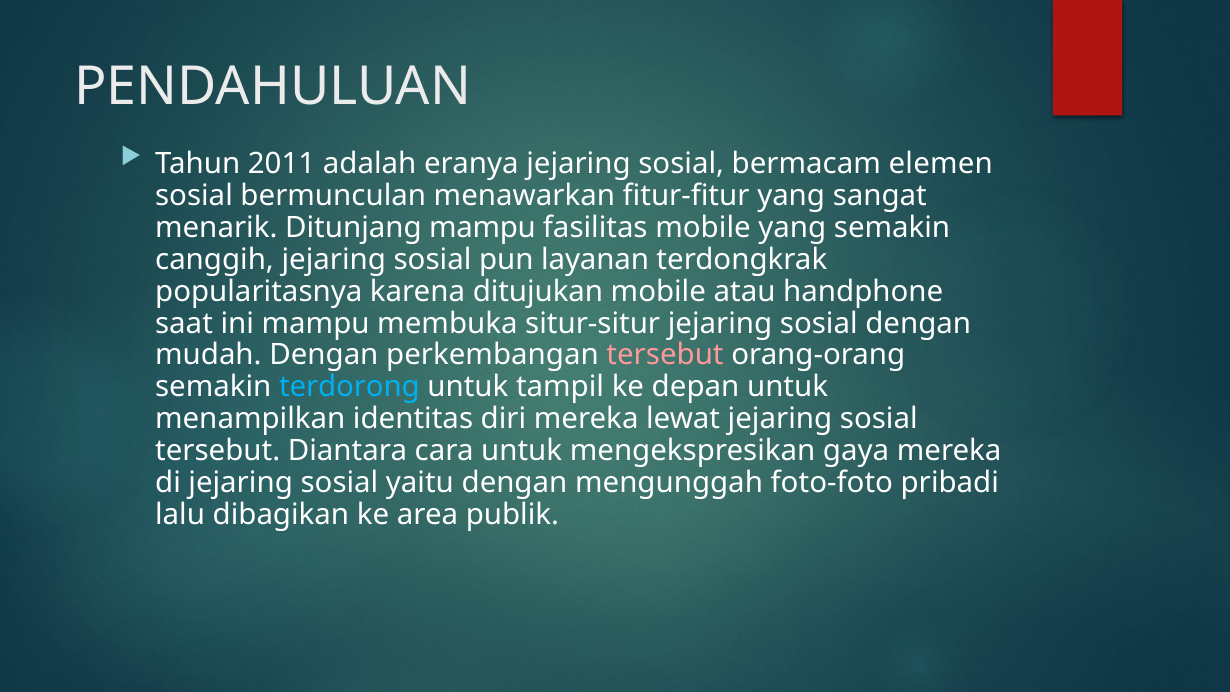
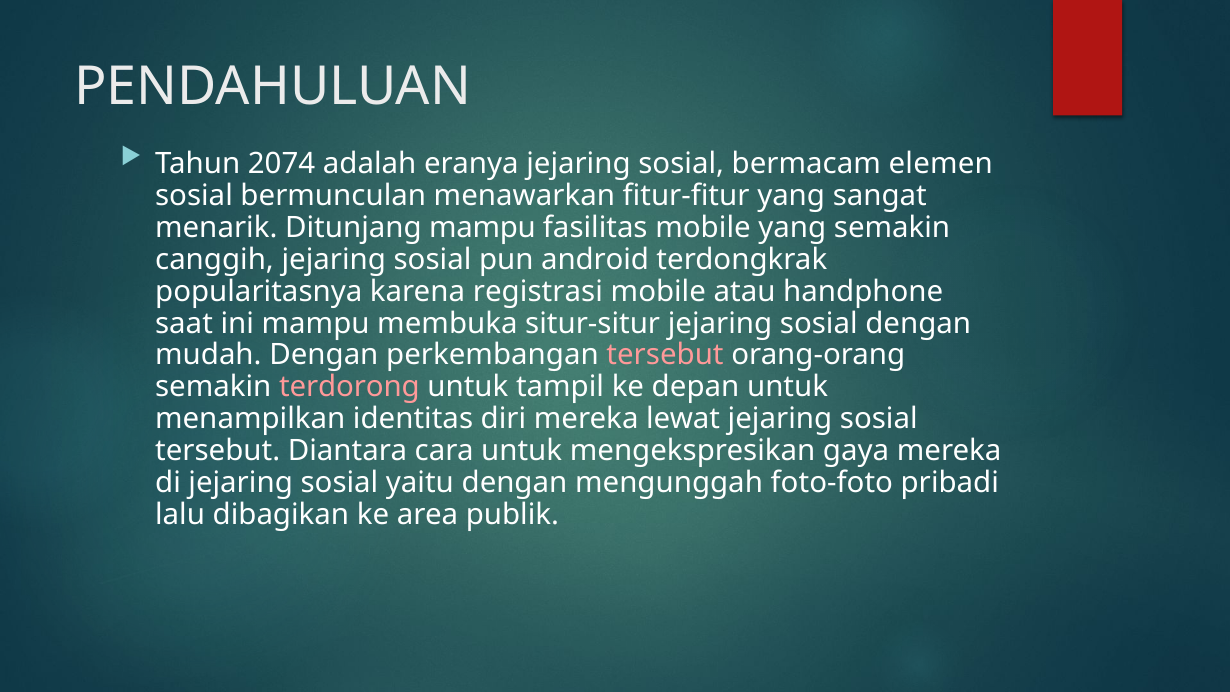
2011: 2011 -> 2074 (282, 164)
layanan: layanan -> android (595, 260)
ditujukan: ditujukan -> registrasi (538, 292)
terdorong colour: light blue -> pink (349, 387)
